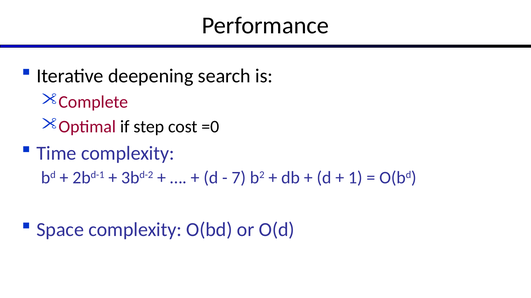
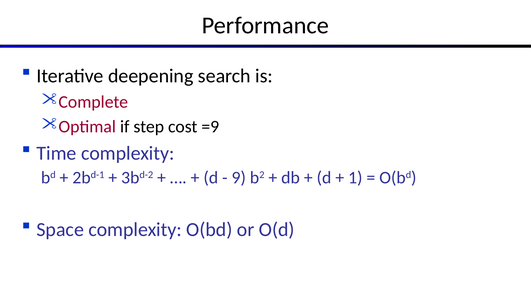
=0: =0 -> =9 (210, 127)
7: 7 -> 9 (239, 178)
